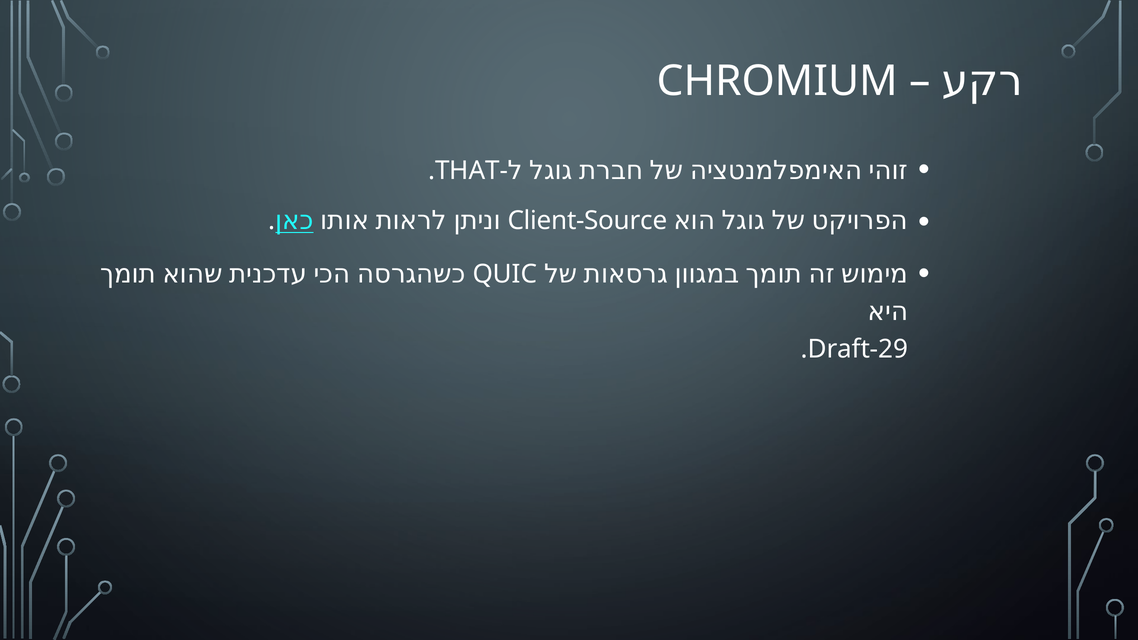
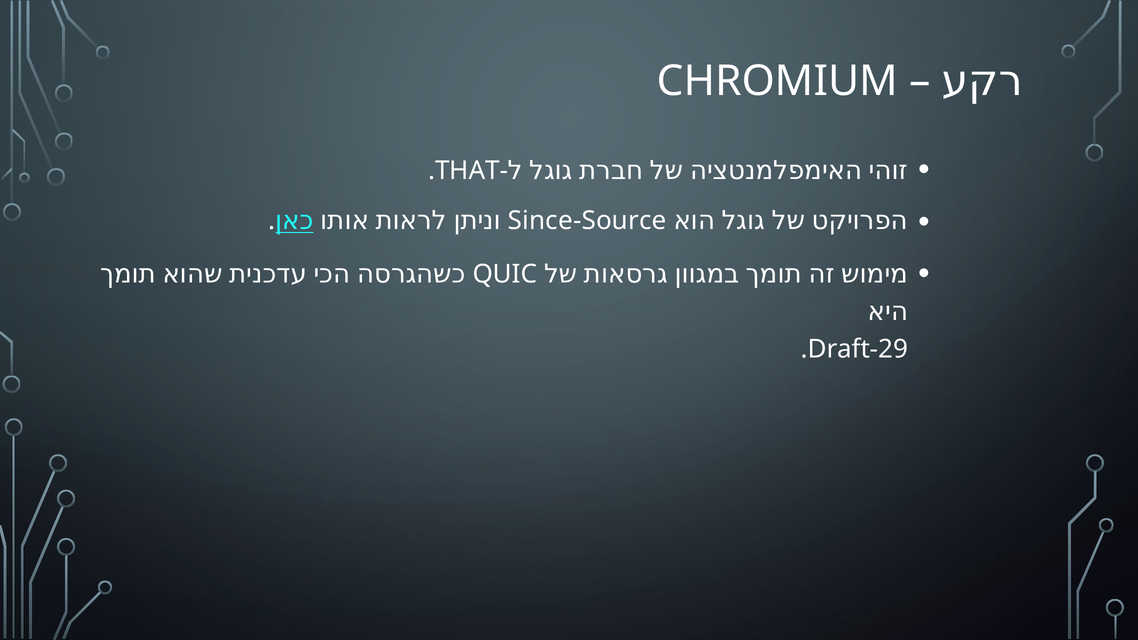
Client-Source: Client-Source -> Since-Source (587, 221)
